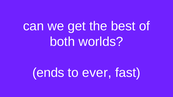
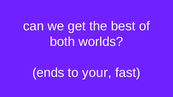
ever: ever -> your (97, 73)
